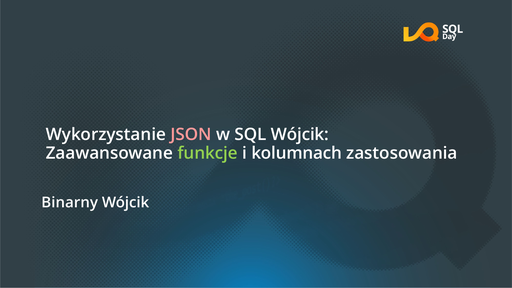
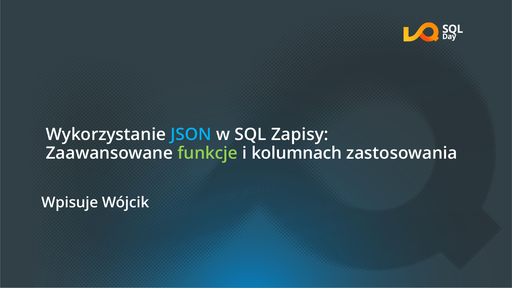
JSON colour: pink -> light blue (191, 135)
SQL Wójcik: Wójcik -> Zapisy (300, 135)
Binarny: Binarny -> Wpisuje (70, 203)
